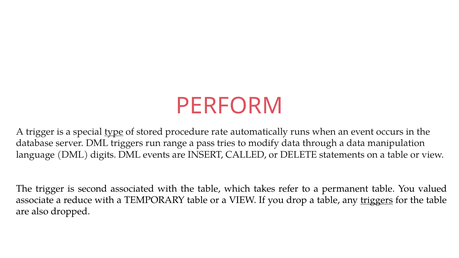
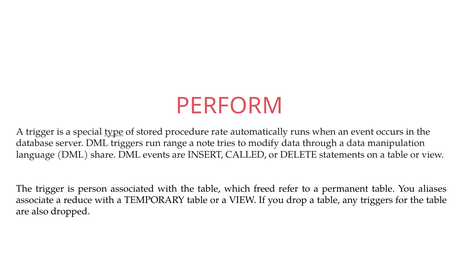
pass: pass -> note (206, 143)
digits: digits -> share (103, 155)
second: second -> person (92, 189)
takes: takes -> freed (264, 189)
valued: valued -> aliases (432, 189)
triggers underline: present -> none (377, 200)
